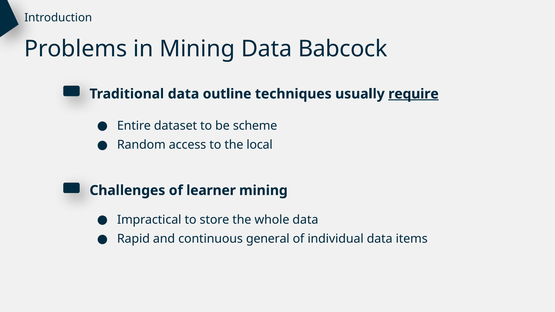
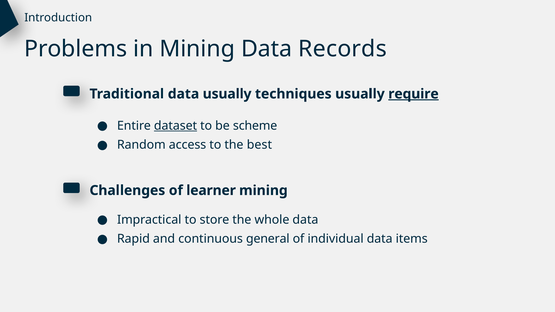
Babcock: Babcock -> Records (343, 49)
data outline: outline -> usually (227, 94)
dataset underline: none -> present (176, 126)
local: local -> best (259, 145)
